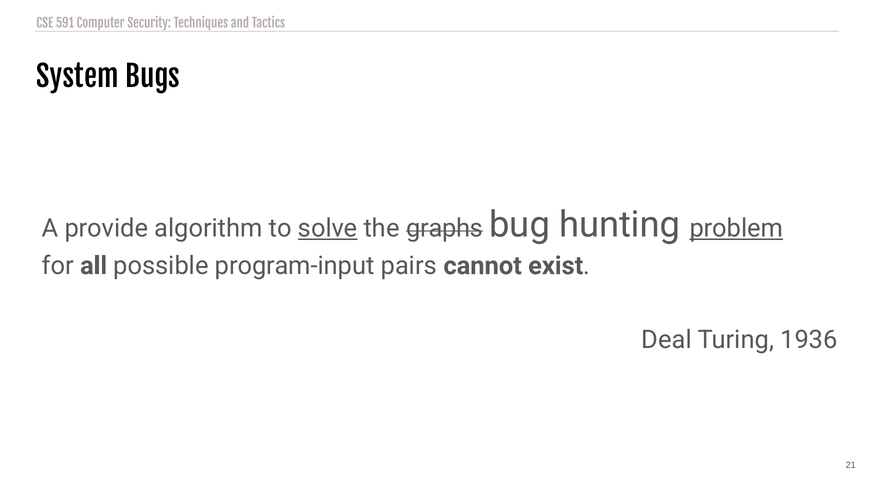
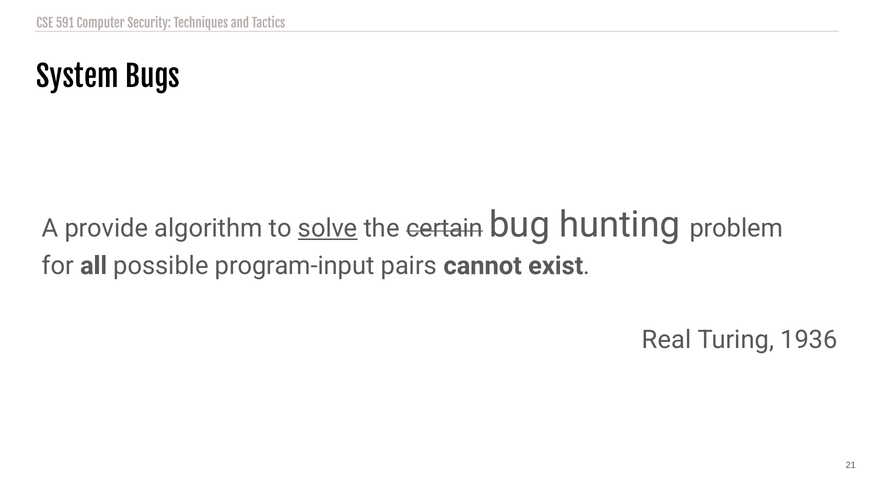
graphs: graphs -> certain (445, 228)
problem underline: present -> none (736, 228)
Deal: Deal -> Real (667, 340)
